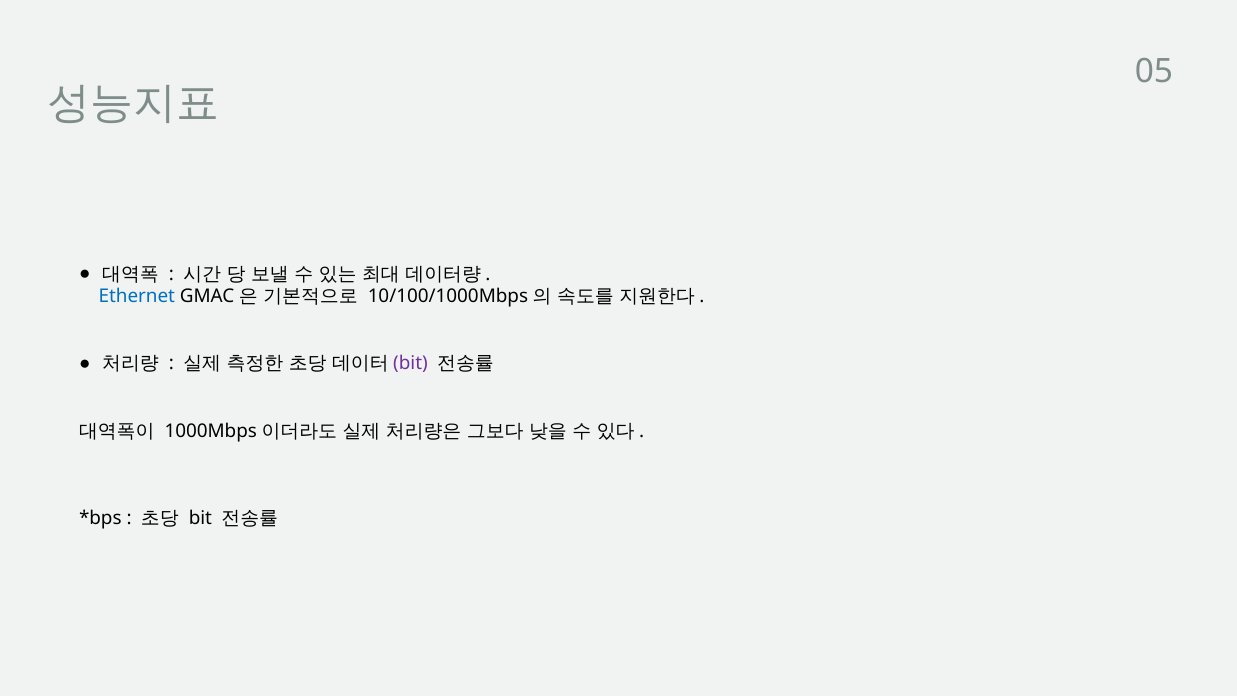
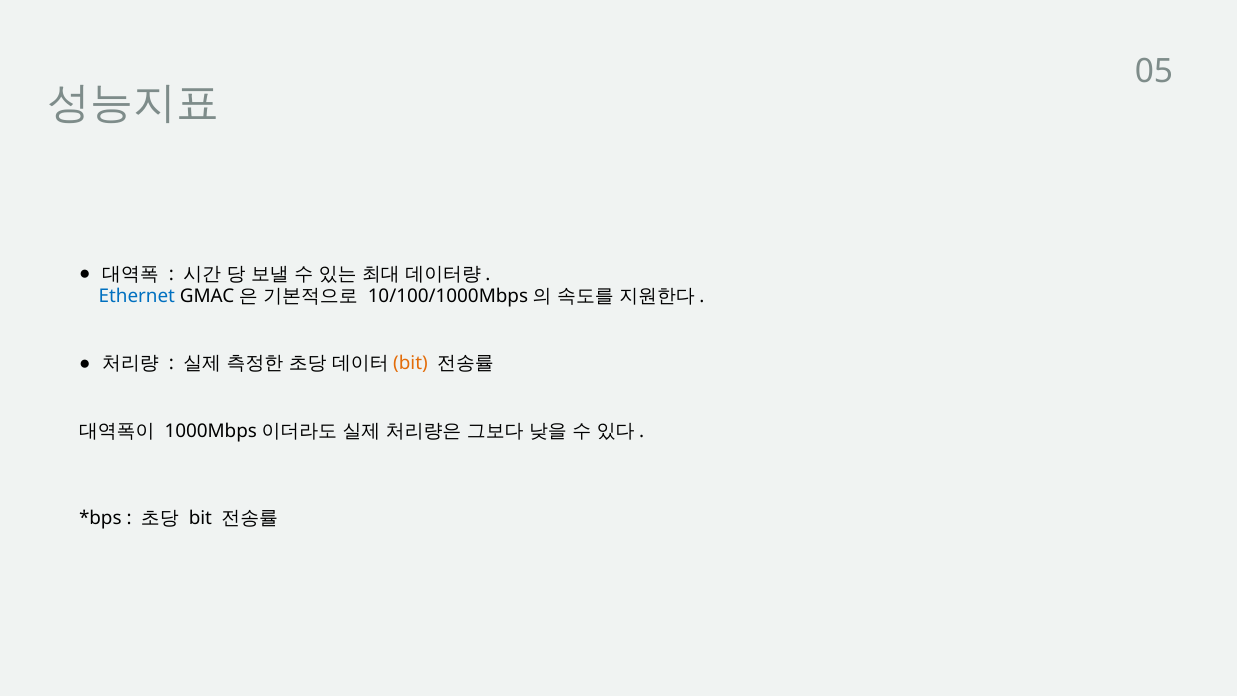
bit colour: purple -> orange (410, 363)
